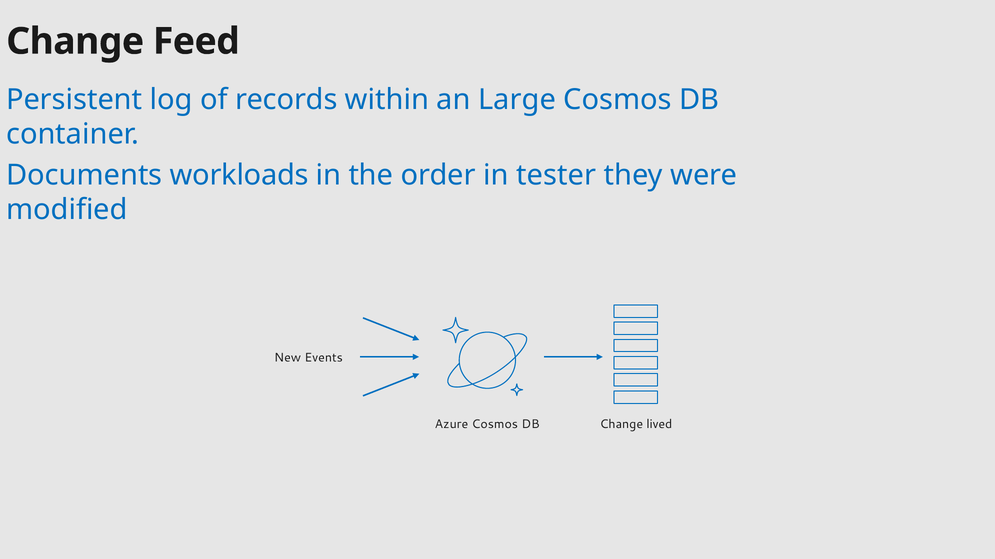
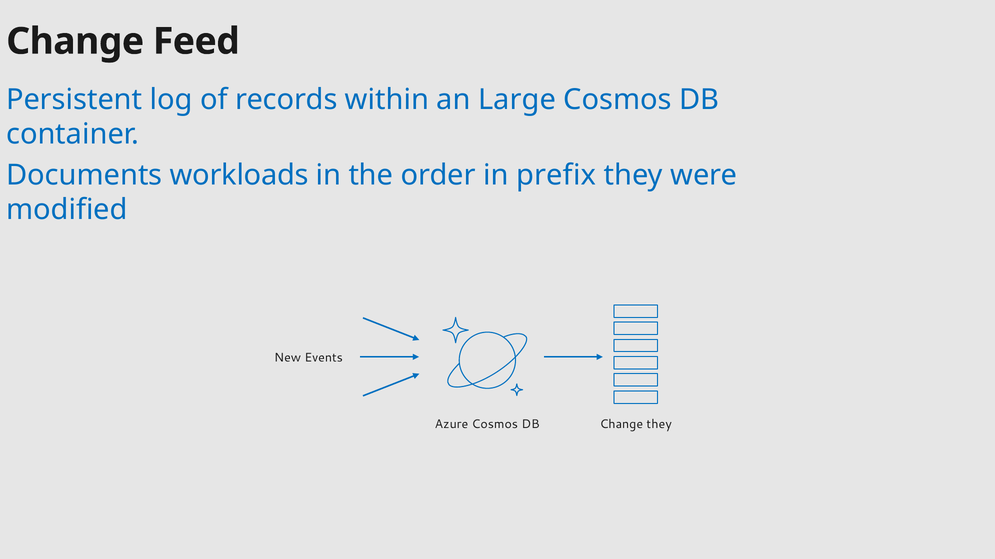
tester: tester -> prefix (556, 175)
Change lived: lived -> they (659, 425)
